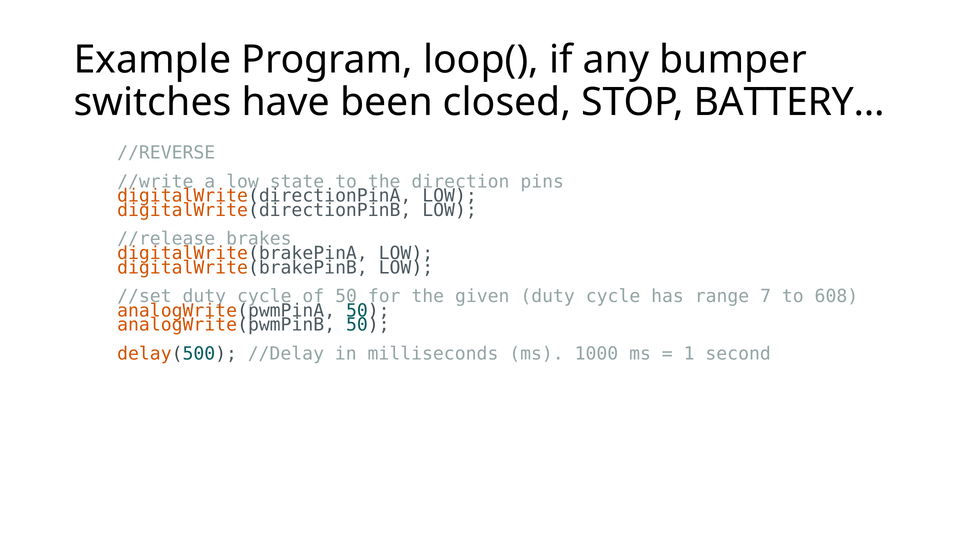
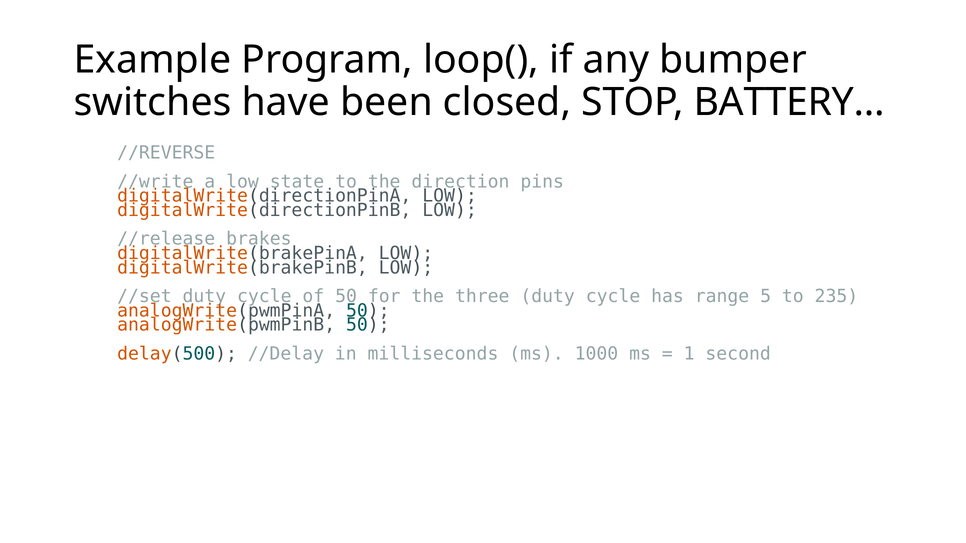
given: given -> three (482, 296)
7: 7 -> 5 (766, 296)
608: 608 -> 235 (836, 296)
